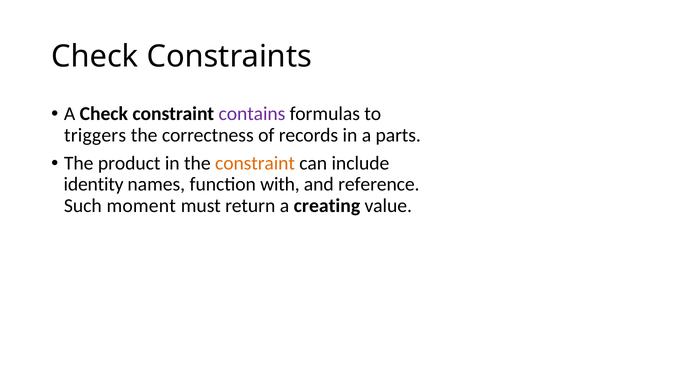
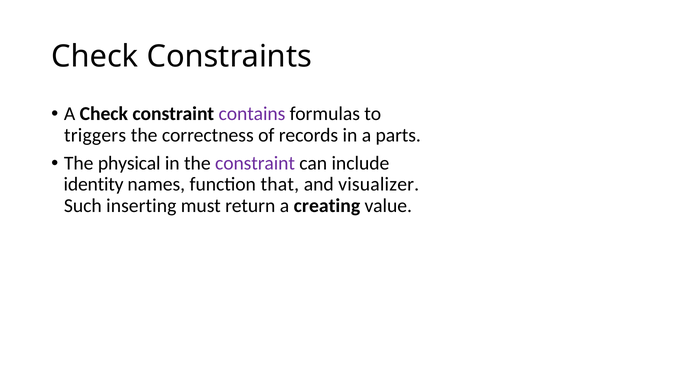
product: product -> physical (129, 163)
constraint colour: orange -> purple (255, 163)
with: with -> that (280, 184)
reference: reference -> visualizer (379, 184)
moment: moment -> inserting (141, 205)
